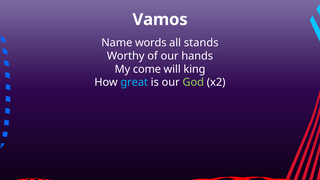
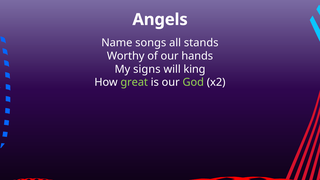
Vamos: Vamos -> Angels (160, 20)
words: words -> songs (151, 43)
come: come -> signs (147, 69)
great colour: light blue -> light green (134, 82)
